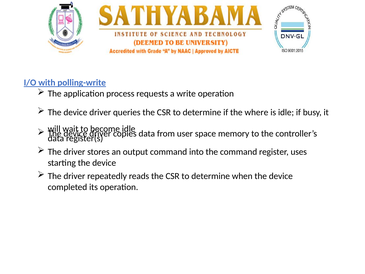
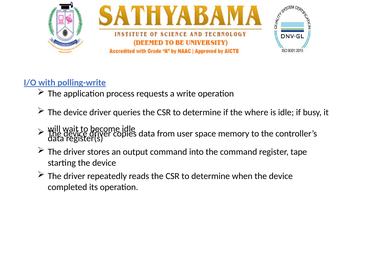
uses: uses -> tape (299, 152)
